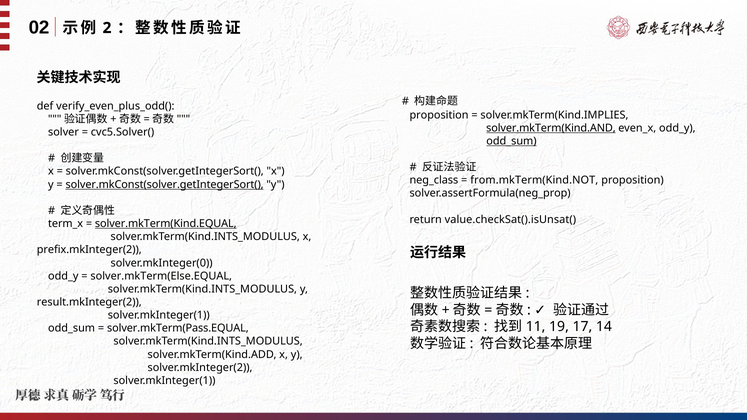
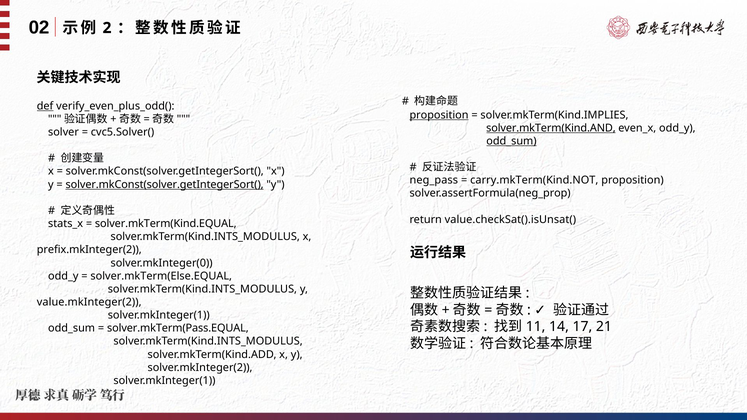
def underline: none -> present (45, 106)
proposition underline: none -> present (439, 115)
neg_class: neg_class -> neg_pass (434, 180)
from.mkTerm(Kind.NOT: from.mkTerm(Kind.NOT -> carry.mkTerm(Kind.NOT (534, 180)
term_x: term_x -> stats_x (66, 224)
solver.mkTerm(Kind.EQUAL underline: present -> none (166, 224)
result.mkInteger(2: result.mkInteger(2 -> value.mkInteger(2 (89, 302)
19: 19 -> 14 (559, 327)
14: 14 -> 21 (604, 327)
